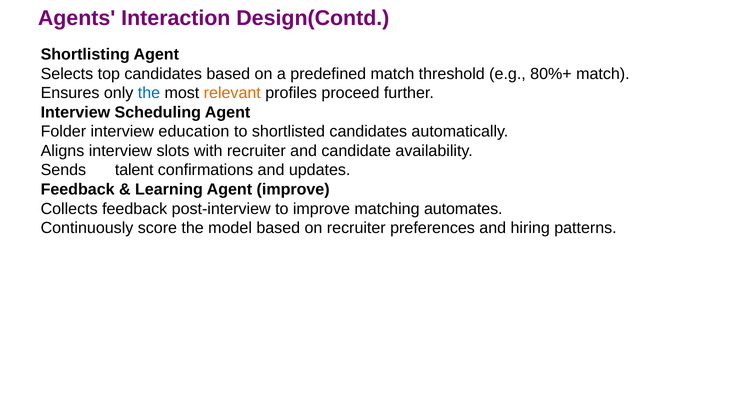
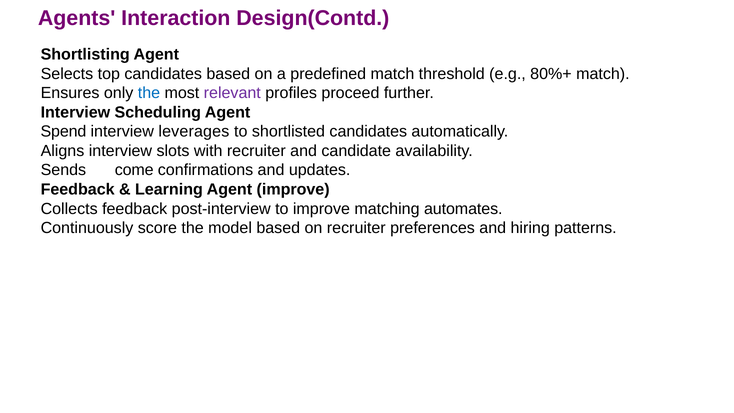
relevant colour: orange -> purple (232, 93)
Folder: Folder -> Spend (63, 132)
education: education -> leverages (194, 132)
talent: talent -> come (134, 170)
